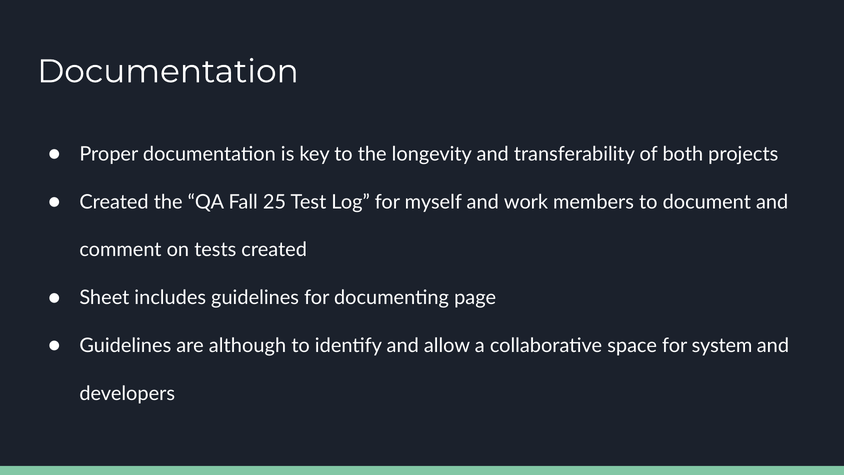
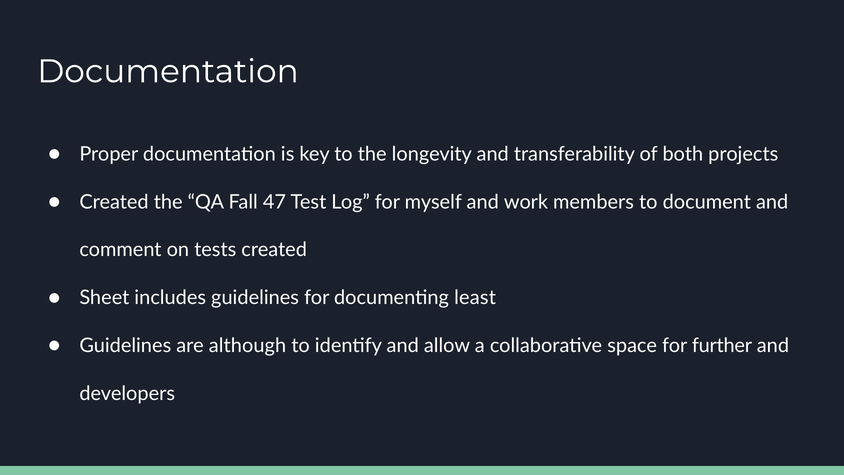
25: 25 -> 47 (274, 202)
page: page -> least (475, 298)
system: system -> further (722, 346)
